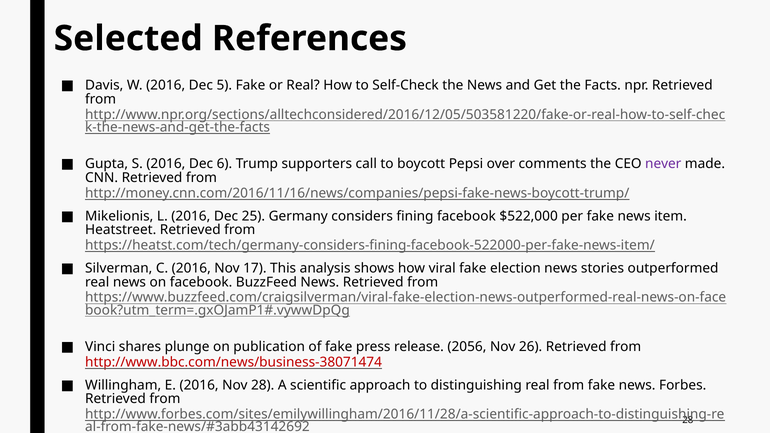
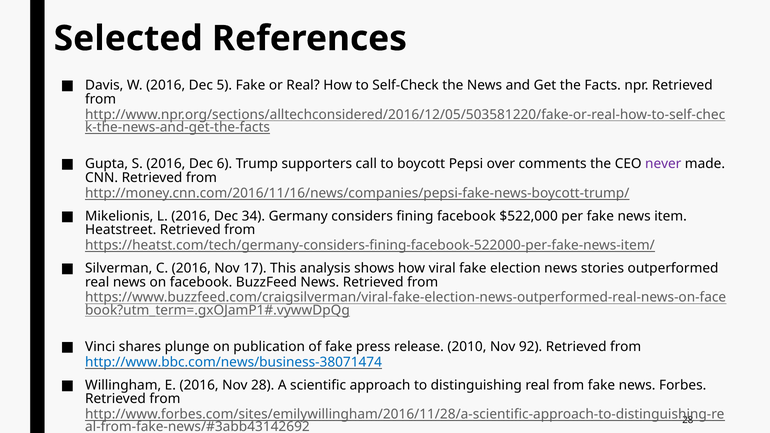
25: 25 -> 34 (253, 216)
2056: 2056 -> 2010 (467, 347)
26: 26 -> 92 (531, 347)
http://www.bbc.com/news/business-38071474 colour: red -> blue (234, 362)
